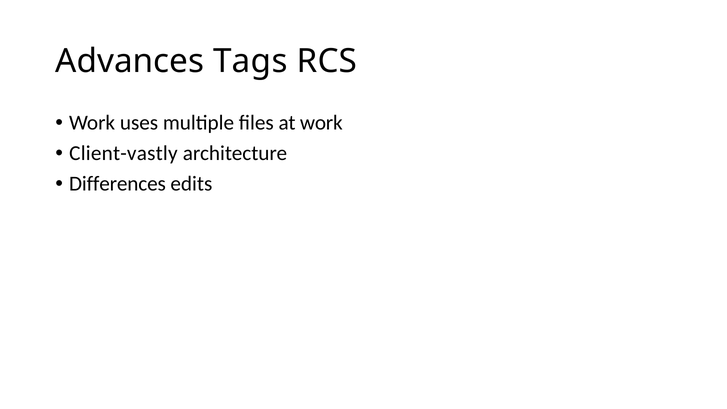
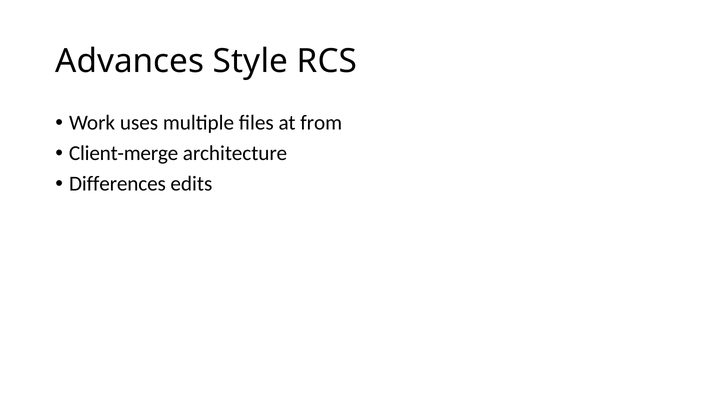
Tags: Tags -> Style (250, 61)
at work: work -> from (321, 123)
Client-vastly: Client-vastly -> Client-merge (124, 153)
